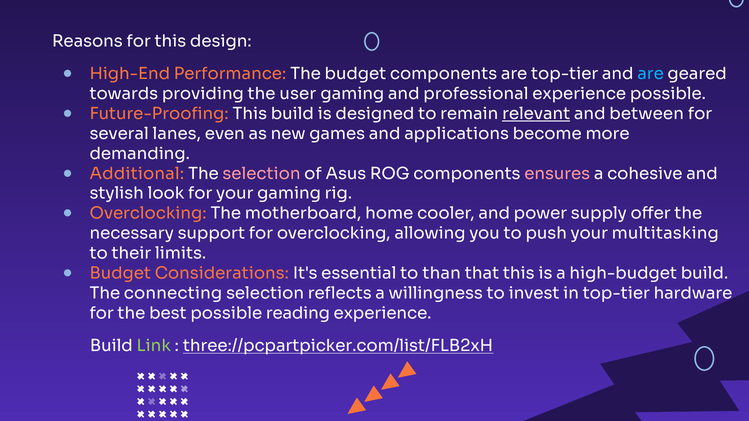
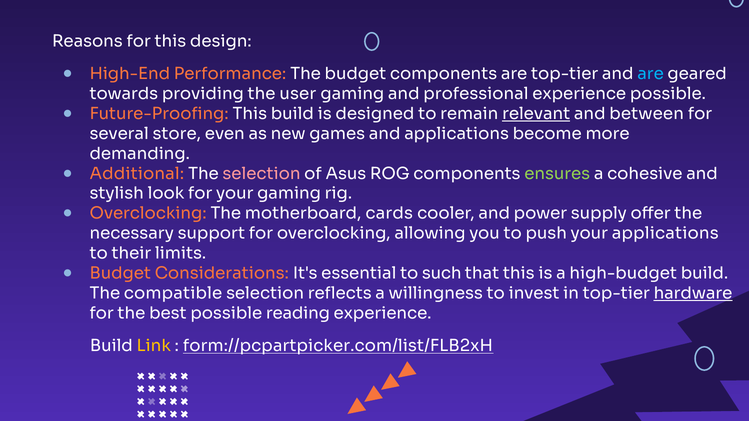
lanes: lanes -> store (177, 134)
ensures colour: pink -> light green (557, 174)
home: home -> cards (389, 214)
your multitasking: multitasking -> applications (665, 234)
than: than -> such (442, 273)
connecting: connecting -> compatible (173, 293)
hardware underline: none -> present (693, 293)
Link colour: light green -> yellow (154, 346)
three://pcpartpicker.com/list/FLB2xH: three://pcpartpicker.com/list/FLB2xH -> form://pcpartpicker.com/list/FLB2xH (338, 346)
